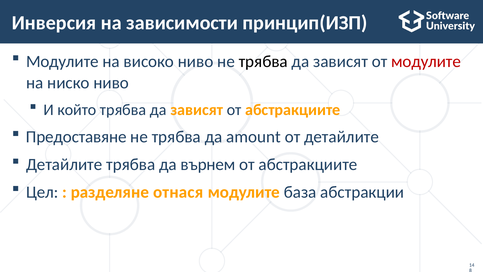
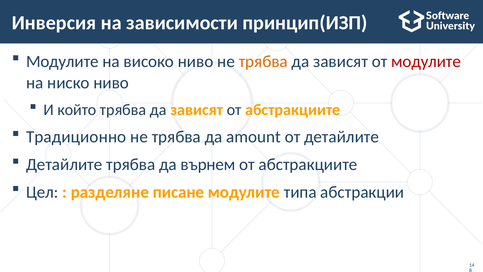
трябва colour: black -> orange (263, 61)
Предоставяне: Предоставяне -> Традиционно (76, 137)
отнася: отнася -> писане (178, 192)
база: база -> типа (300, 192)
